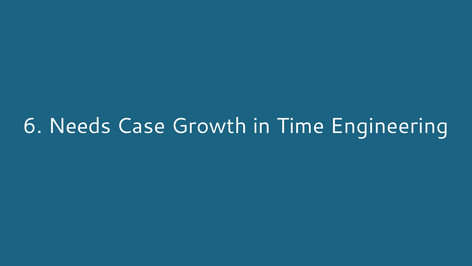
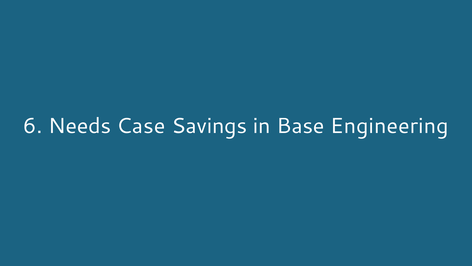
Growth: Growth -> Savings (209, 126)
Time: Time -> Base (301, 126)
